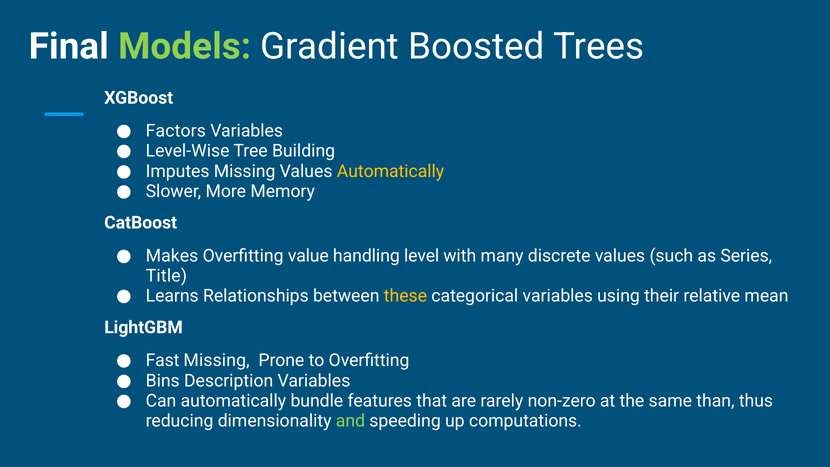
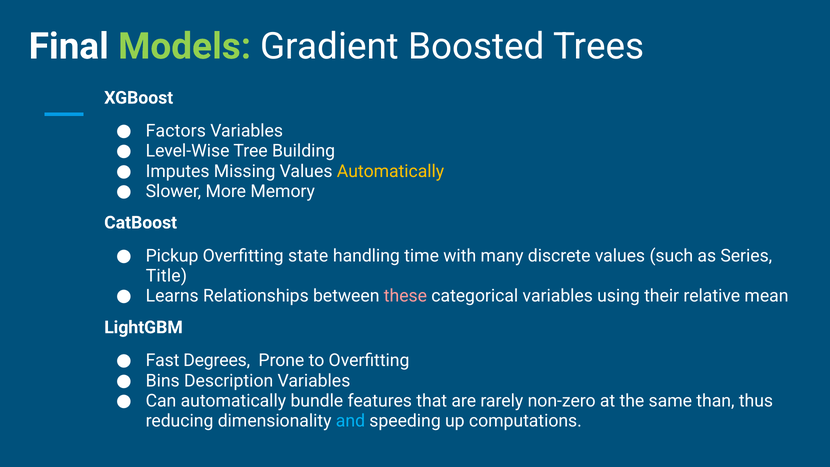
Makes: Makes -> Pickup (172, 256)
value: value -> state (308, 256)
level: level -> time (422, 256)
these colour: yellow -> pink (405, 296)
Fast Missing: Missing -> Degrees (217, 361)
and colour: light green -> light blue (350, 421)
